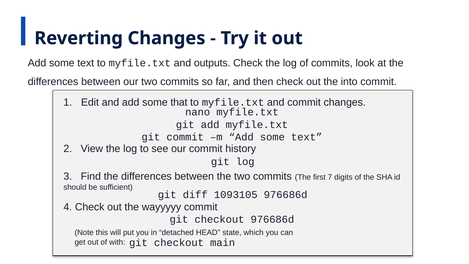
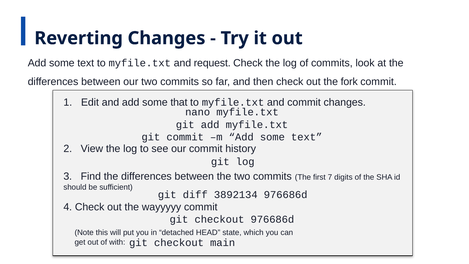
outputs: outputs -> request (212, 63)
into: into -> fork (349, 82)
1093105: 1093105 -> 3892134 (236, 194)
